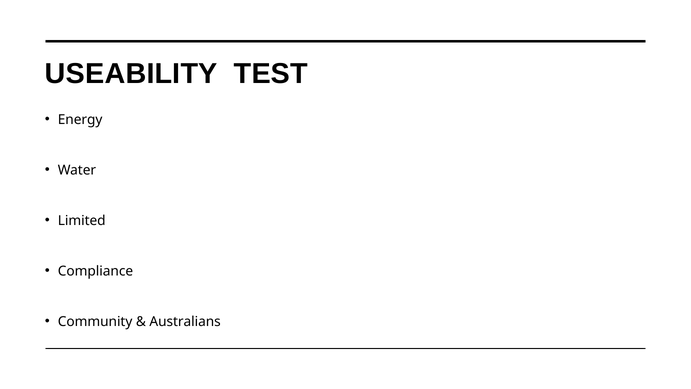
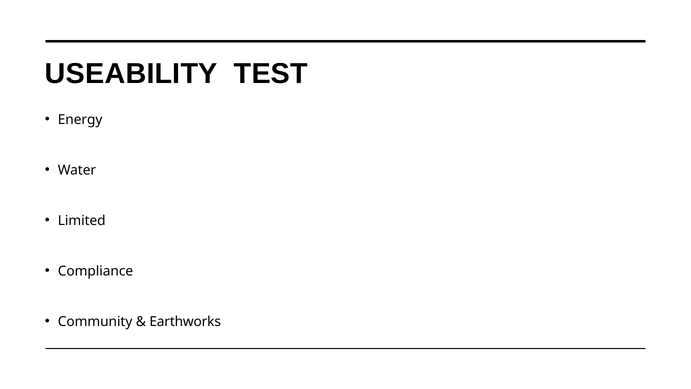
Australians: Australians -> Earthworks (185, 321)
